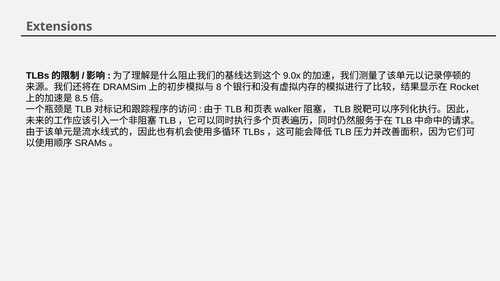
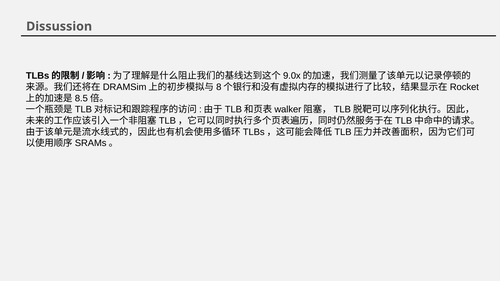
Extensions: Extensions -> Dissussion (59, 26)
